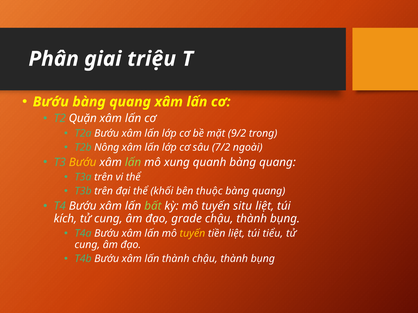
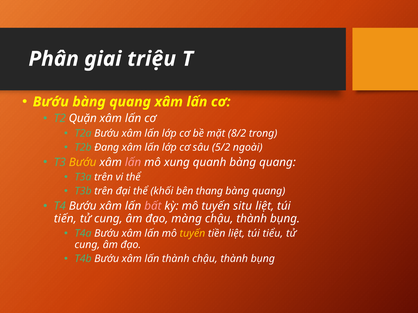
9/2: 9/2 -> 8/2 (237, 134)
Nông: Nông -> Đang (107, 148)
7/2: 7/2 -> 5/2 (221, 148)
lấn colour: light green -> pink (133, 163)
thuộc: thuộc -> thang (209, 192)
bất colour: light green -> pink (153, 206)
kích: kích -> tiến (65, 219)
grade: grade -> màng (187, 219)
